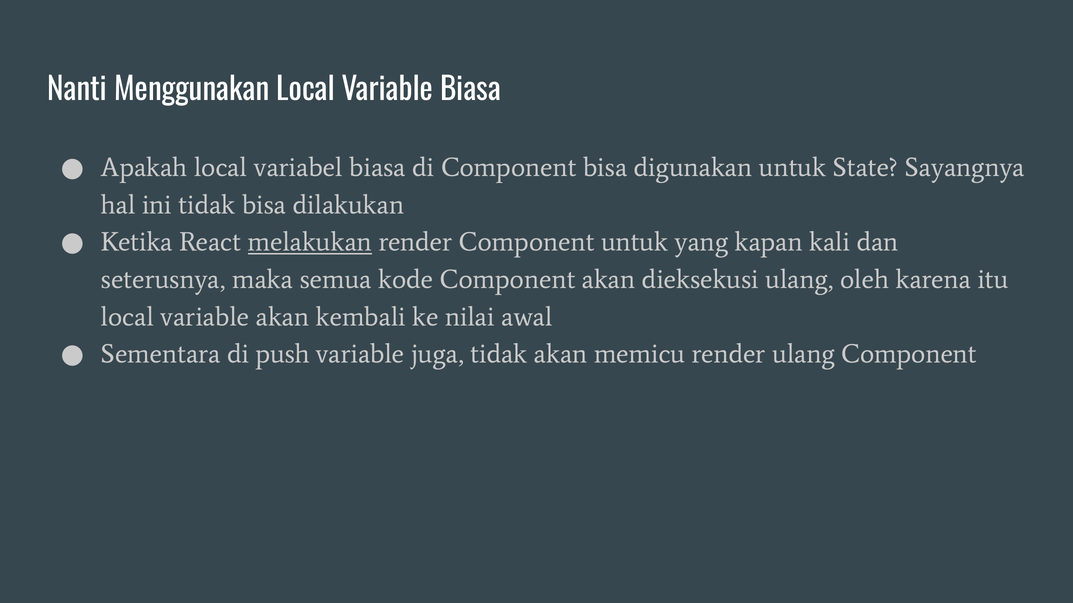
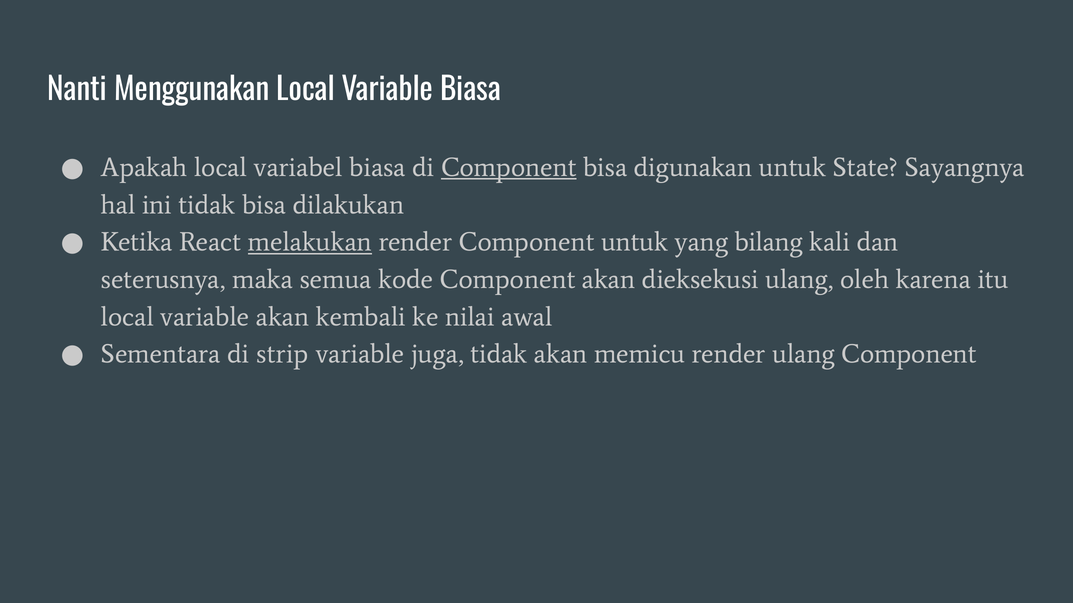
Component underline: none -> present (509, 168)
kapan: kapan -> bilang (769, 242)
push: push -> strip (282, 354)
